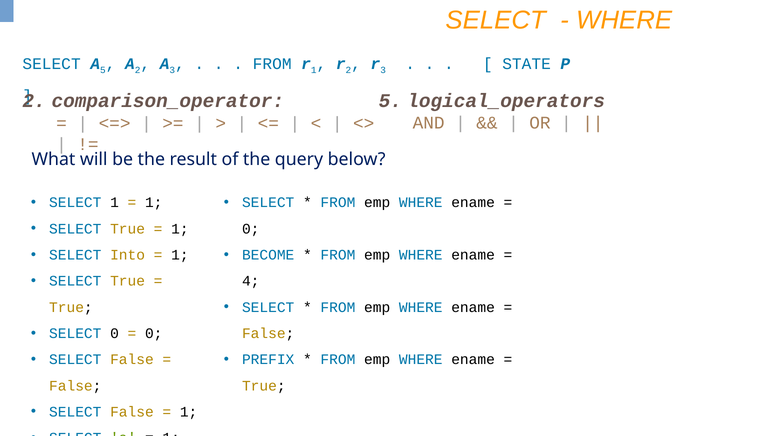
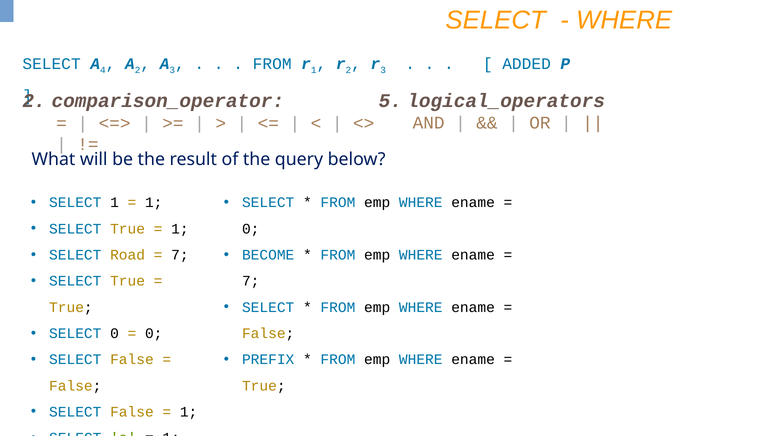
A 5: 5 -> 4 (103, 70)
STATE: STATE -> ADDED (527, 64)
Into: Into -> Road (128, 255)
1: 1 -> 7 (180, 255)
4: 4 -> 7 (251, 281)
